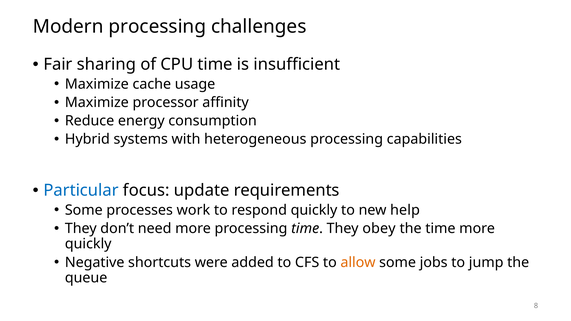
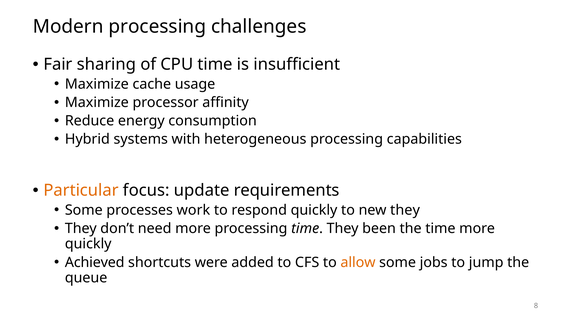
Particular colour: blue -> orange (81, 191)
new help: help -> they (405, 210)
obey: obey -> been (379, 229)
Negative: Negative -> Achieved (95, 262)
